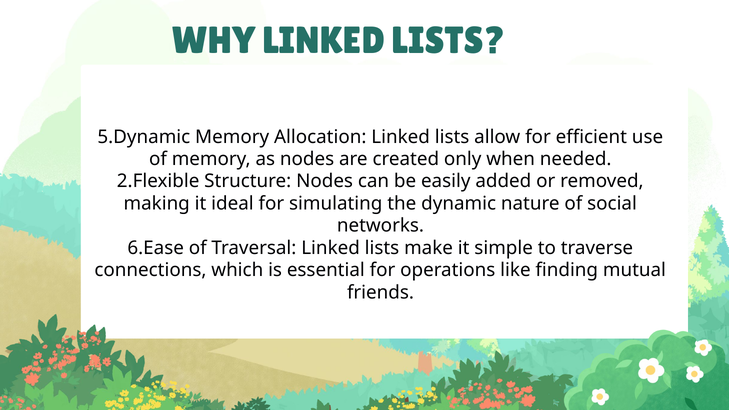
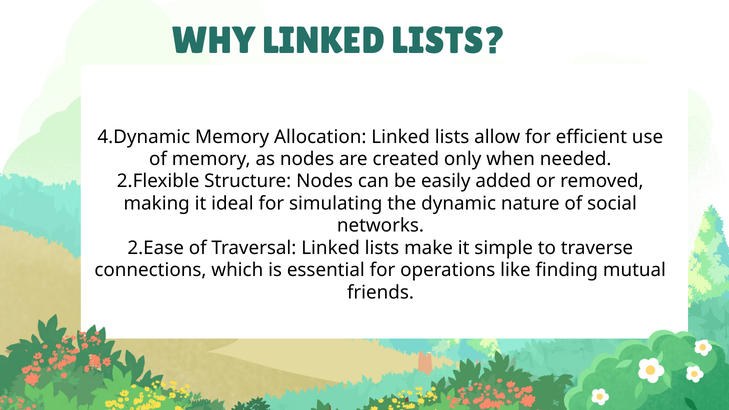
5.Dynamic: 5.Dynamic -> 4.Dynamic (144, 137)
6.Ease: 6.Ease -> 2.Ease (156, 248)
